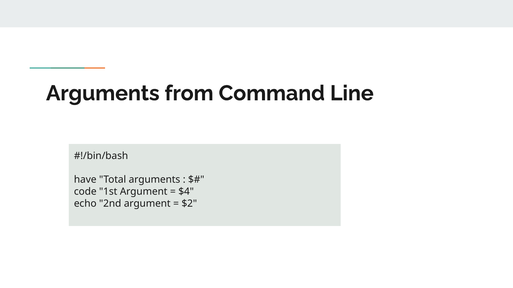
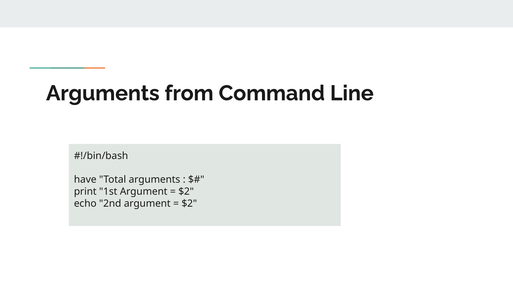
code: code -> print (85, 192)
$4: $4 -> $2 (186, 192)
